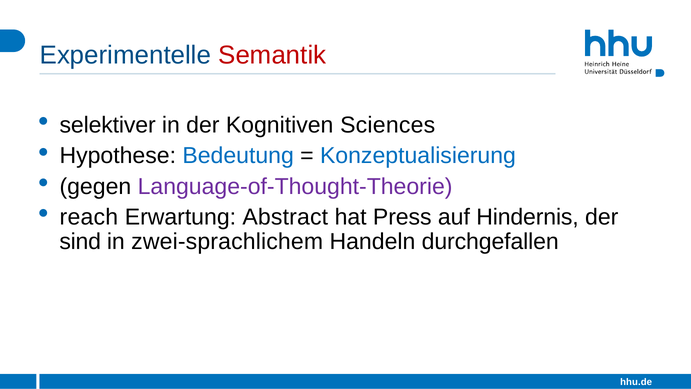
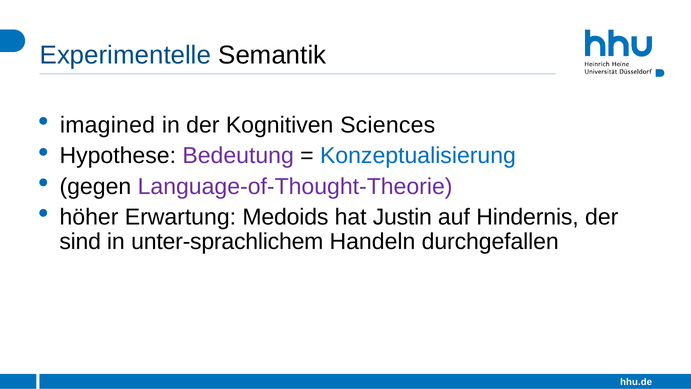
Semantik colour: red -> black (272, 55)
selektiver: selektiver -> imagined (107, 125)
Bedeutung colour: blue -> purple (238, 156)
reach: reach -> höher (89, 217)
Abstract: Abstract -> Medoids (285, 217)
Press: Press -> Justin (402, 217)
zwei-sprachlichem: zwei-sprachlichem -> unter-sprachlichem (227, 242)
